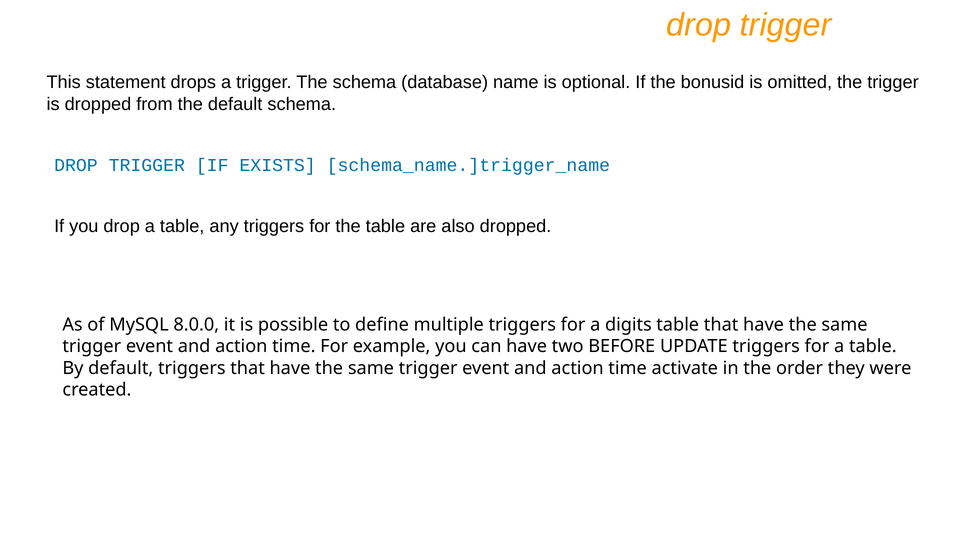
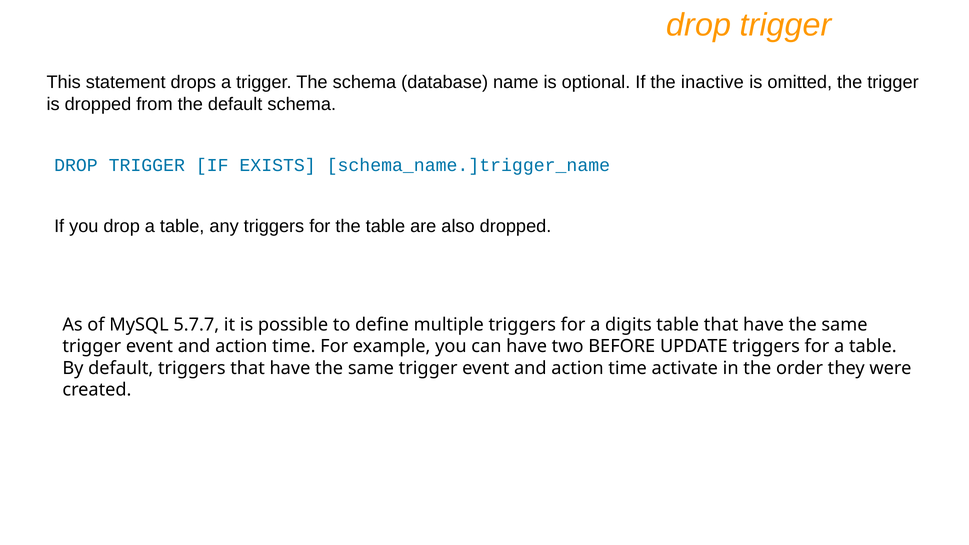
bonusid: bonusid -> inactive (712, 82)
8.0.0: 8.0.0 -> 5.7.7 (196, 325)
